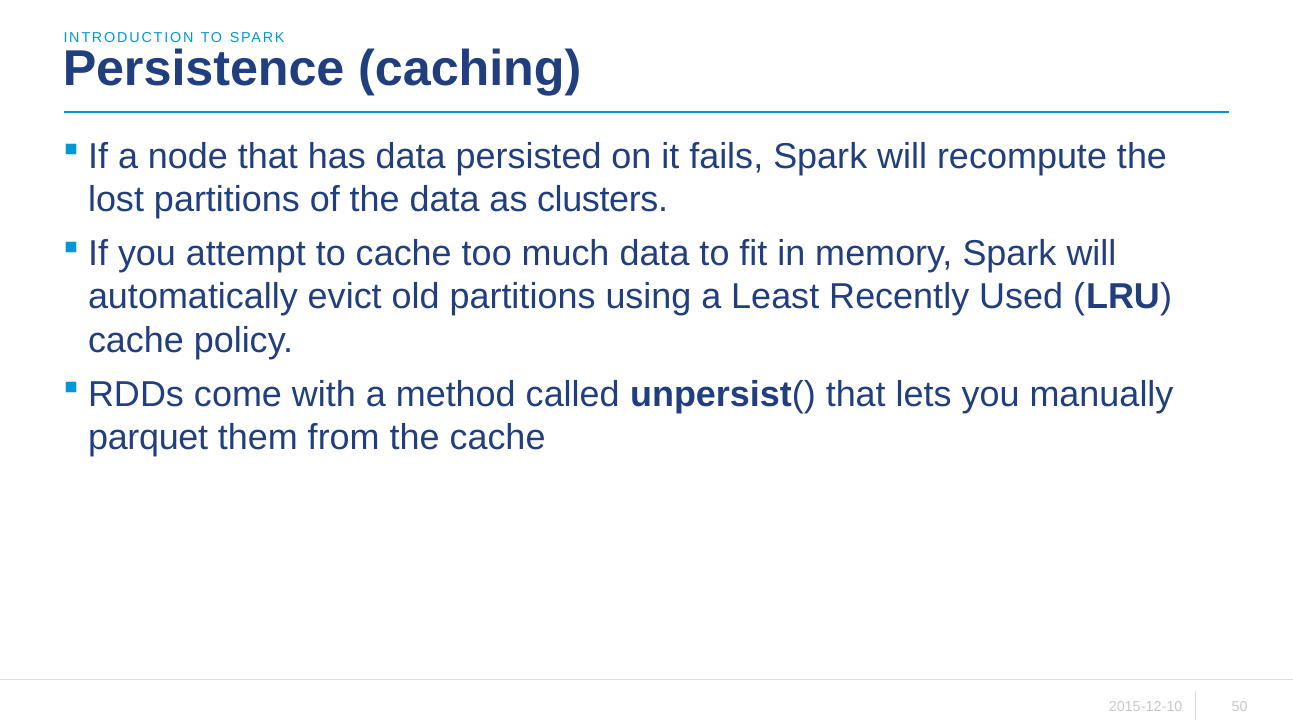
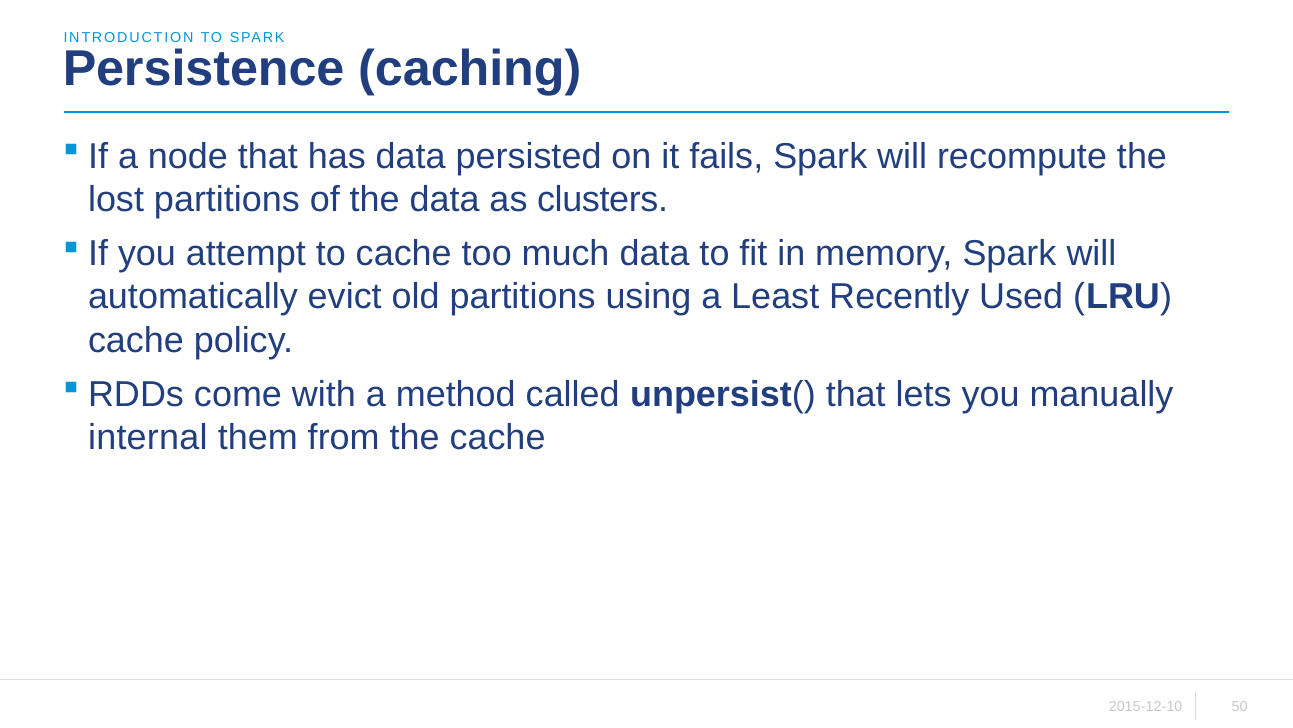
parquet: parquet -> internal (148, 437)
